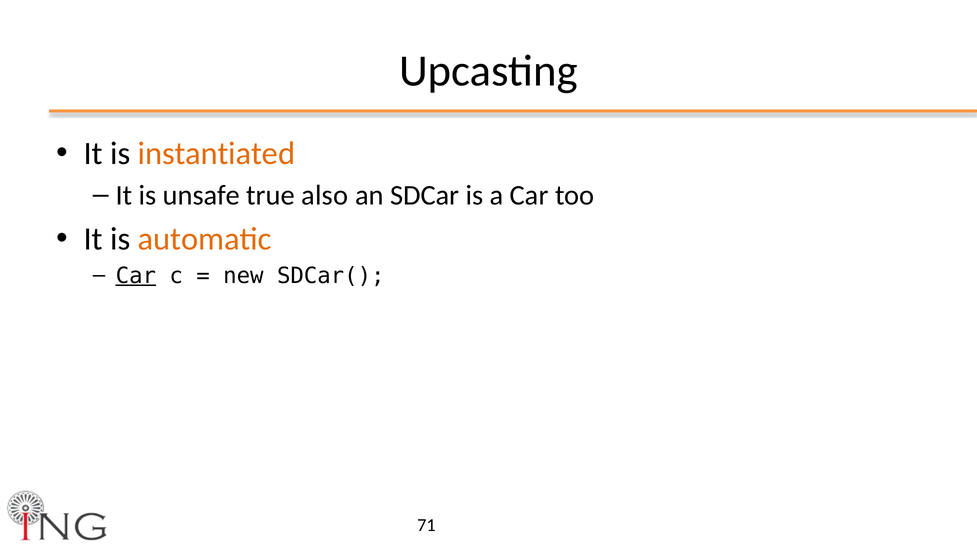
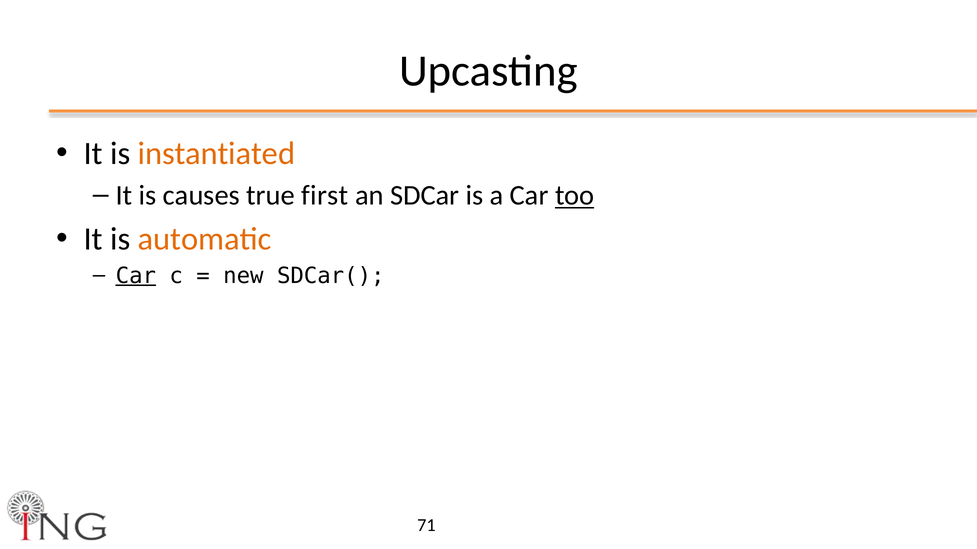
unsafe: unsafe -> causes (201, 196)
also: also -> first (325, 196)
too underline: none -> present (575, 196)
